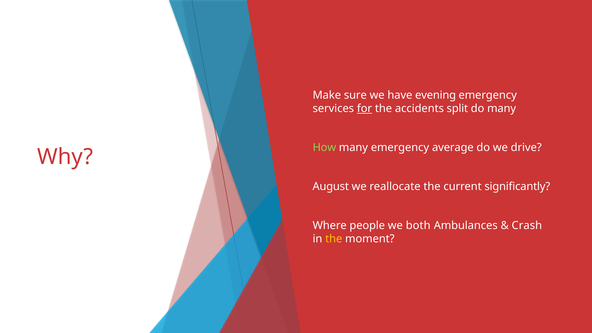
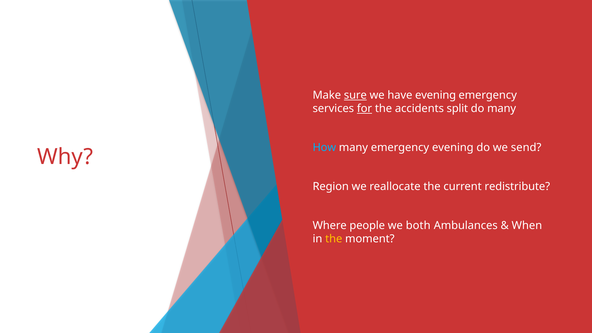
sure underline: none -> present (355, 95)
How colour: light green -> light blue (324, 148)
emergency average: average -> evening (453, 148)
drive: drive -> send (526, 148)
August: August -> Region (331, 187)
significantly: significantly -> redistribute (517, 187)
Crash: Crash -> When (527, 226)
